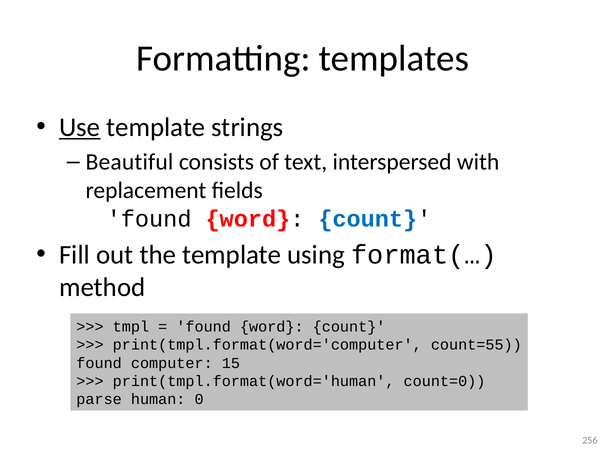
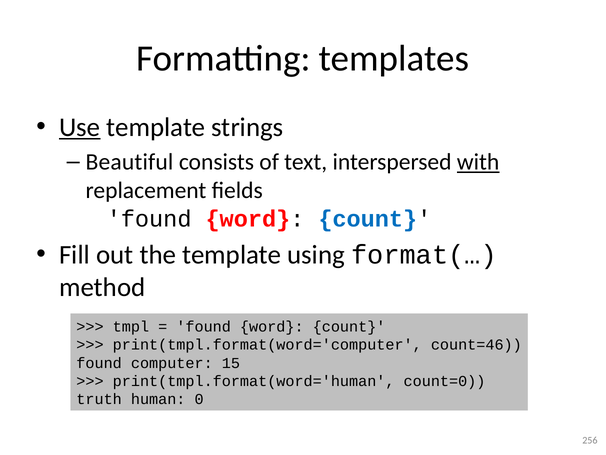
with underline: none -> present (478, 162)
count=55: count=55 -> count=46 (476, 344)
parse: parse -> truth (99, 399)
